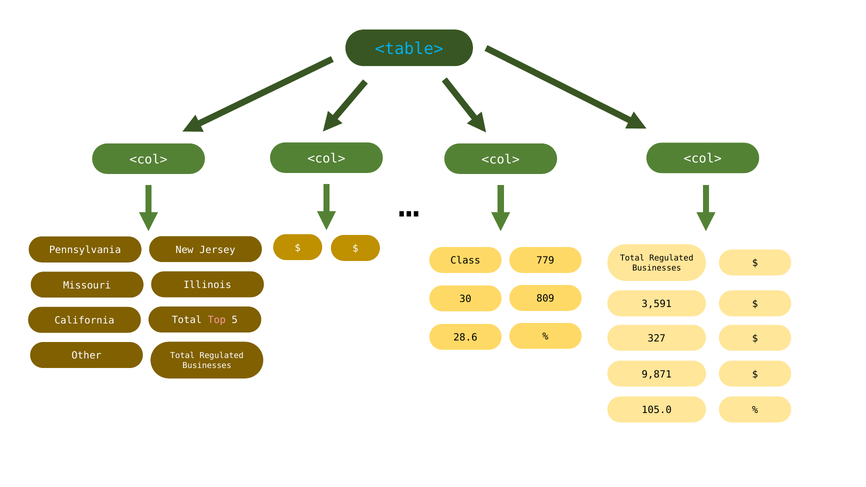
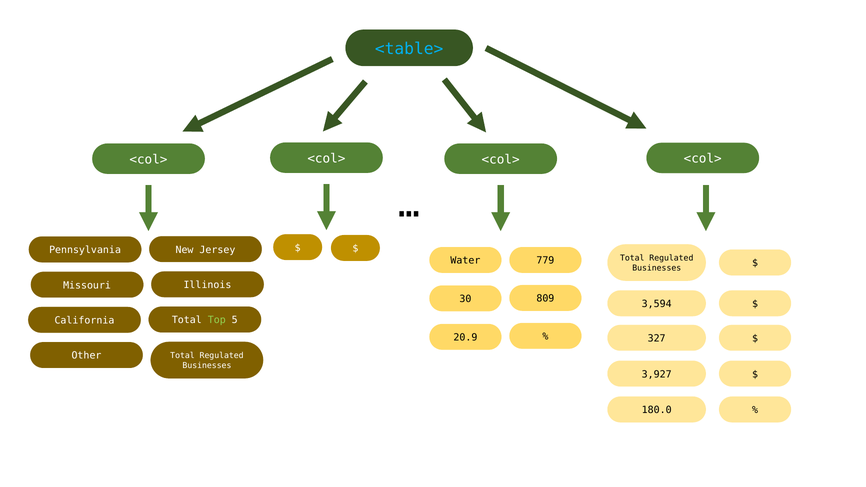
Class: Class -> Water (465, 261)
3,591: 3,591 -> 3,594 (657, 304)
Top colour: pink -> light green (217, 320)
28.6: 28.6 -> 20.9 (465, 338)
9,871: 9,871 -> 3,927 (657, 374)
105.0: 105.0 -> 180.0 (657, 410)
